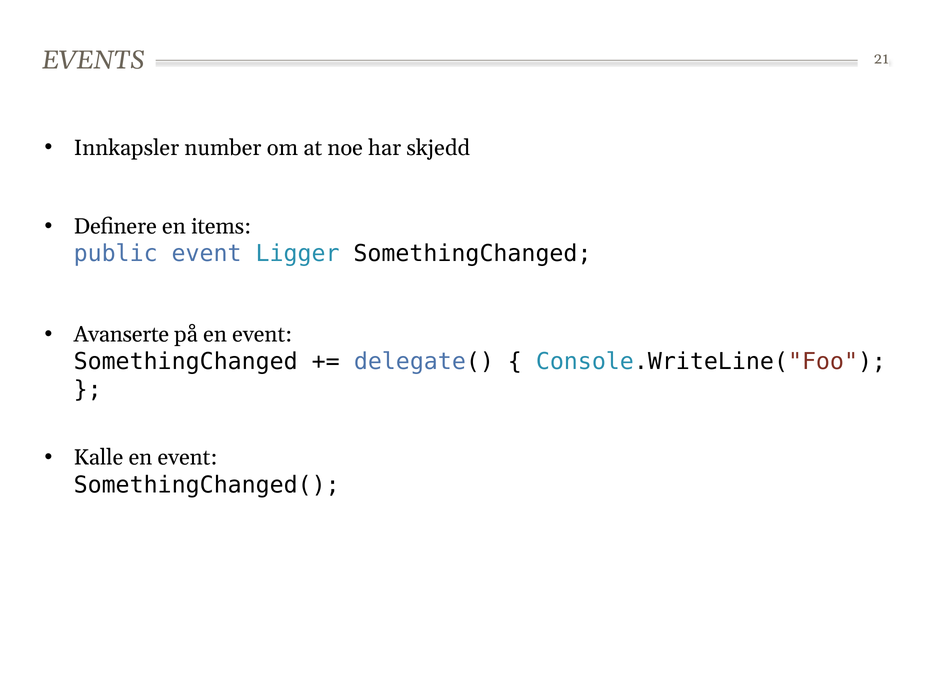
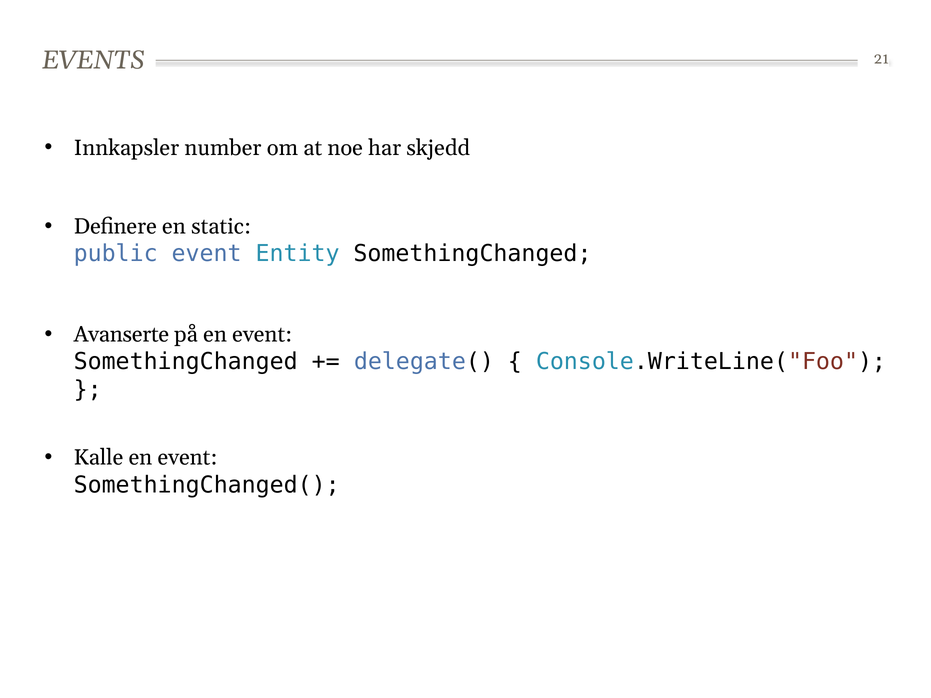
items: items -> static (221, 227)
Ligger: Ligger -> Entity (298, 254)
